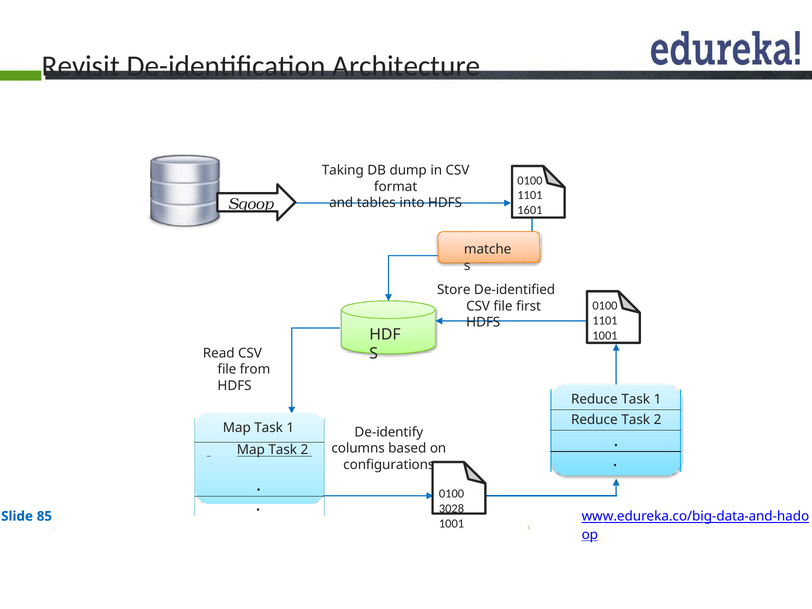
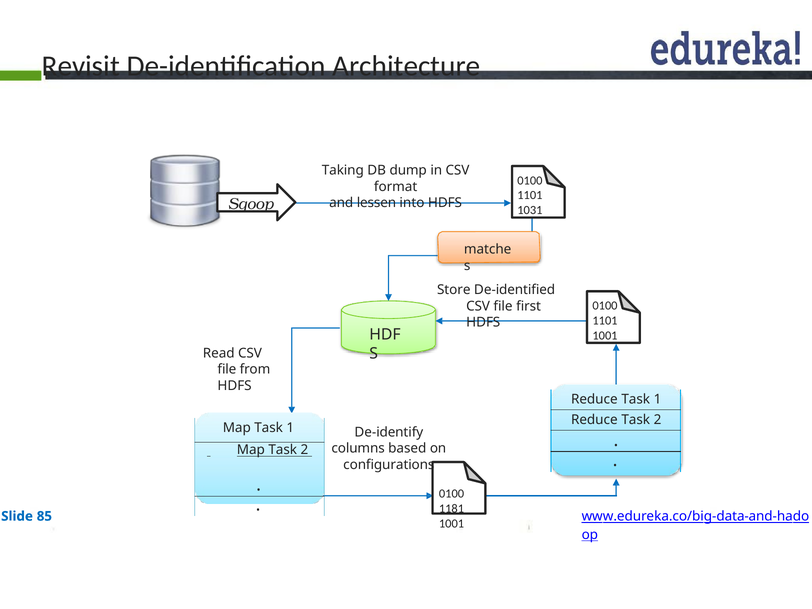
tables: tables -> lessen (376, 203)
1601: 1601 -> 1031 (530, 210)
3028: 3028 -> 1181 (451, 509)
